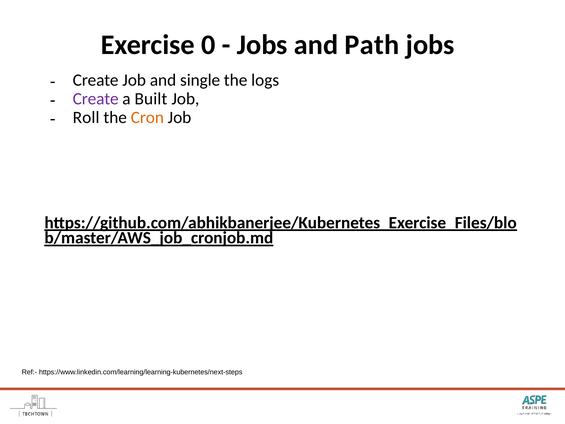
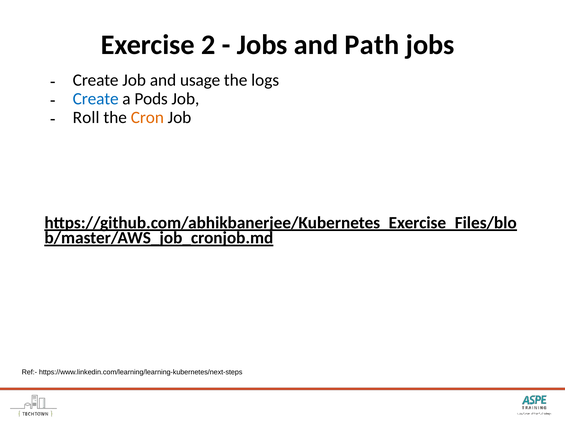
0: 0 -> 2 (208, 45)
single: single -> usage (200, 80)
Create colour: purple -> blue (96, 99)
Built: Built -> Pods (151, 99)
